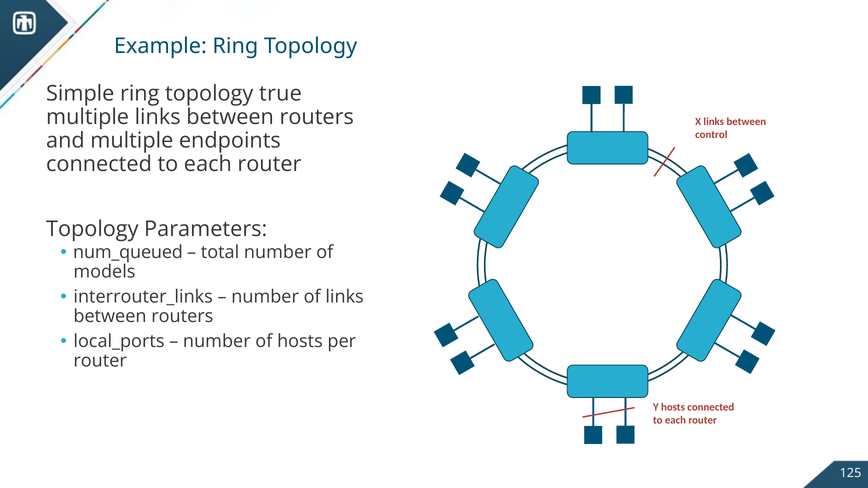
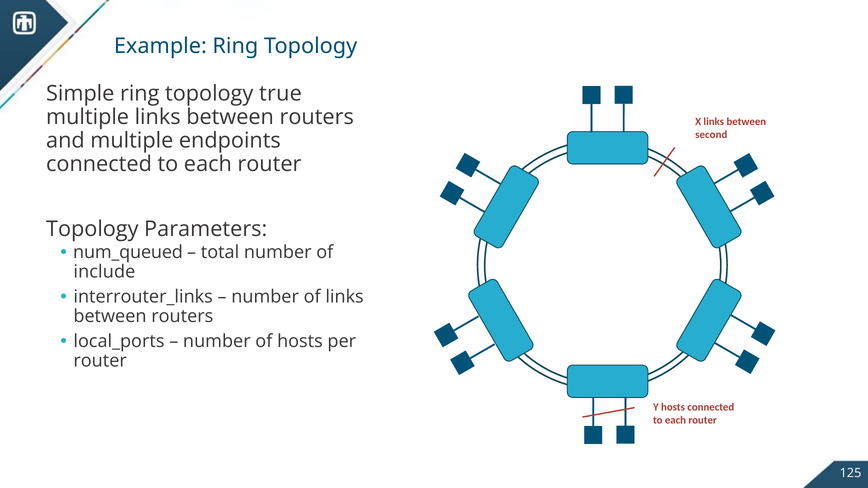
control: control -> second (711, 135)
models: models -> include (104, 272)
